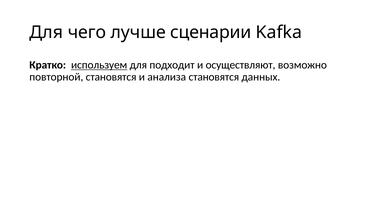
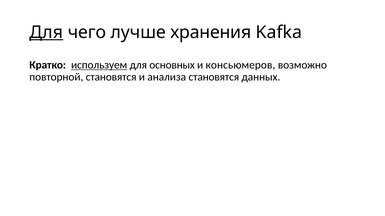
Для underline: none -> present (46, 32)
сценарии: сценарии -> хранения (211, 32)
подходит: подходит -> основных (172, 65)
осуществляют: осуществляют -> консьюмеров (240, 65)
